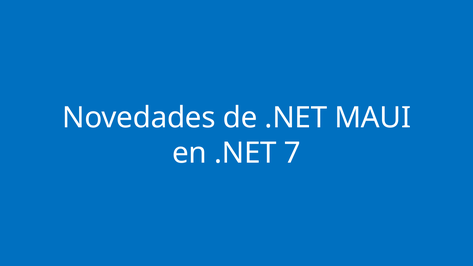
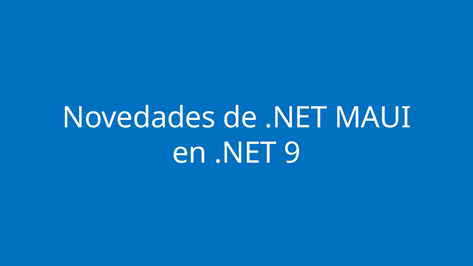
7: 7 -> 9 (292, 153)
